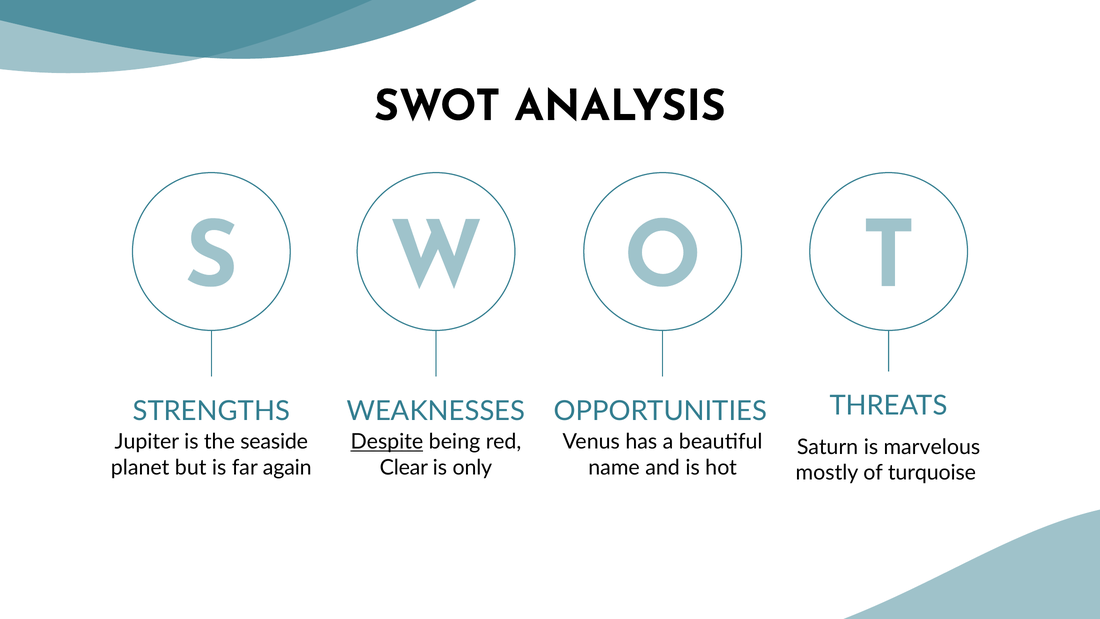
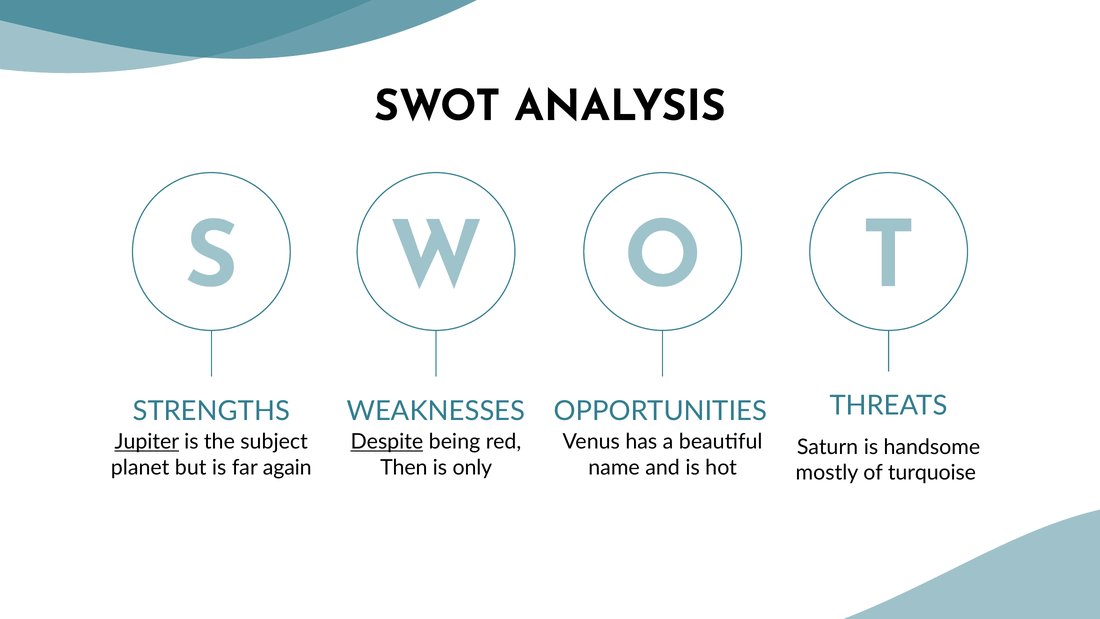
Jupiter underline: none -> present (147, 442)
seaside: seaside -> subject (274, 442)
marvelous: marvelous -> handsome (932, 447)
Clear: Clear -> Then (404, 467)
